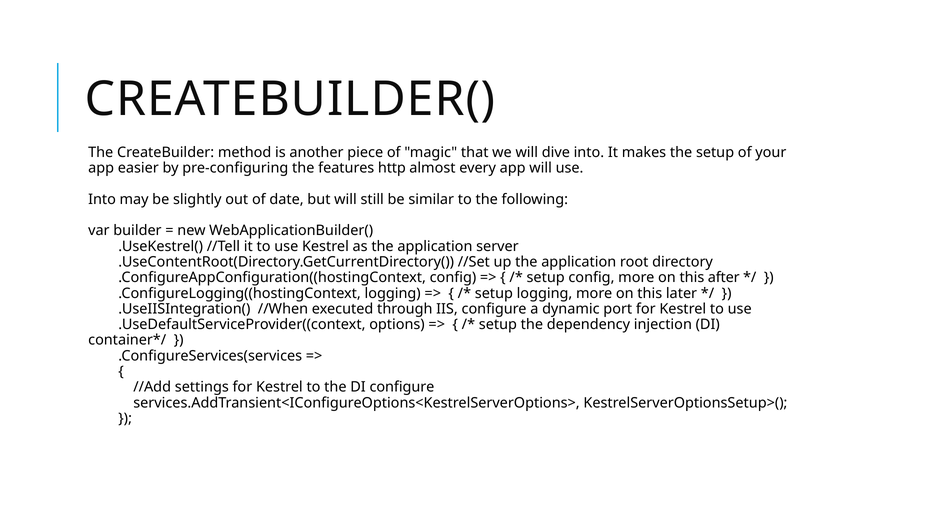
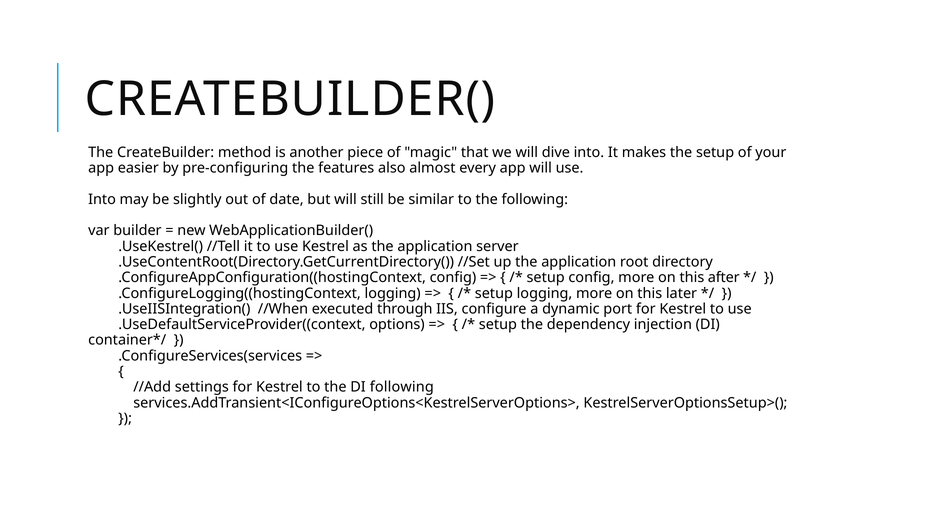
http: http -> also (392, 168)
DI configure: configure -> following (402, 387)
